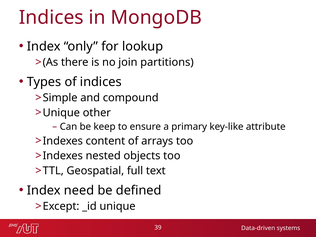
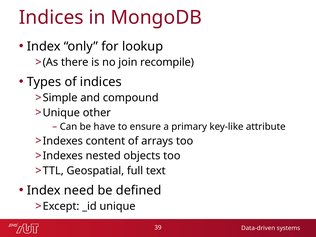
partitions: partitions -> recompile (167, 62)
keep: keep -> have (104, 127)
